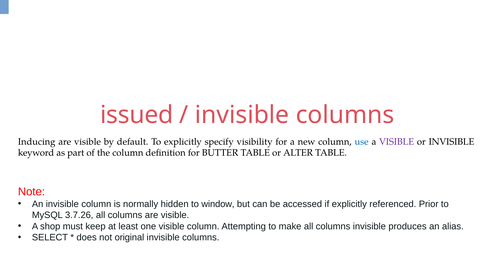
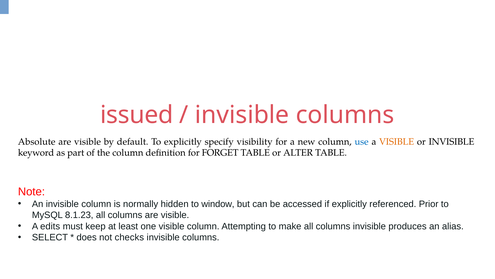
Inducing: Inducing -> Absolute (37, 141)
VISIBLE colour: purple -> orange (397, 141)
BUTTER: BUTTER -> FORGET (220, 153)
3.7.26: 3.7.26 -> 8.1.23 (79, 215)
shop: shop -> edits (50, 226)
original: original -> checks (129, 237)
